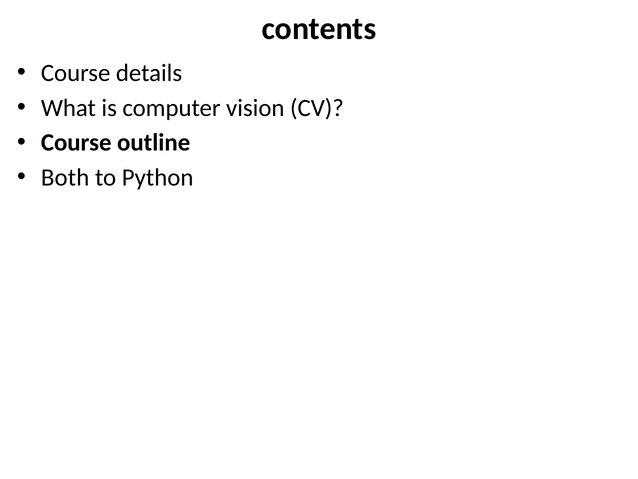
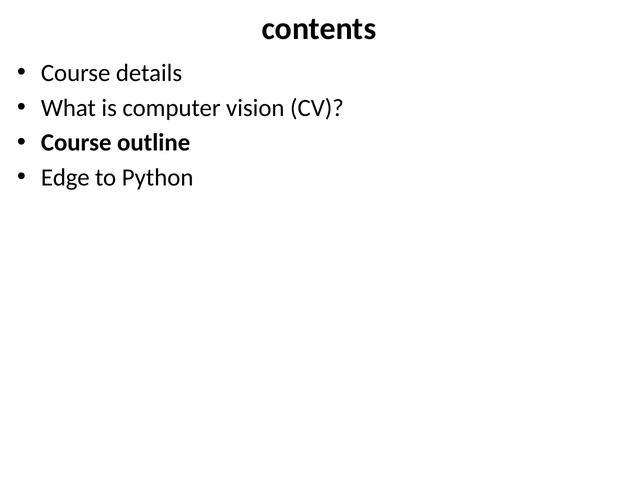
Both: Both -> Edge (65, 177)
